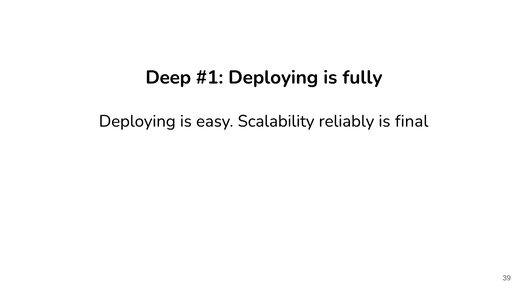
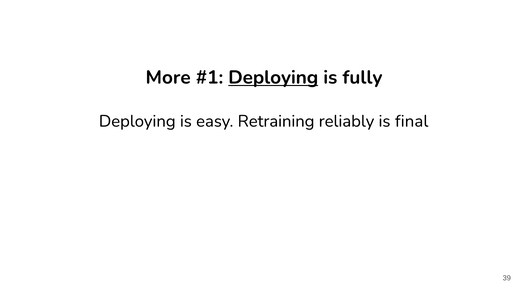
Deep: Deep -> More (168, 77)
Deploying underline: none -> present (273, 77)
Scalability: Scalability -> Retraining (276, 121)
